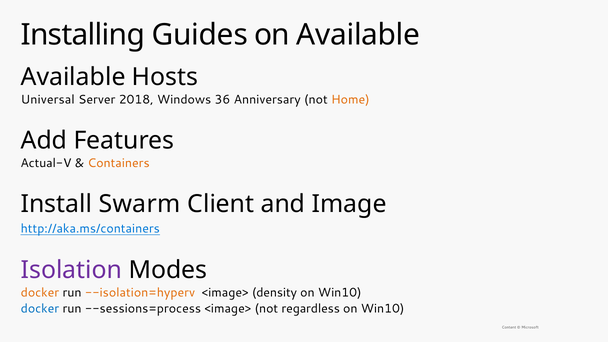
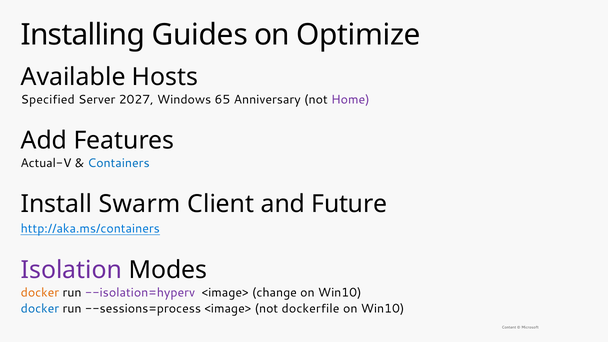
on Available: Available -> Optimize (358, 35)
Universal: Universal -> Specified (48, 100)
2018: 2018 -> 2027 (136, 100)
36: 36 -> 65 (222, 100)
Home colour: orange -> purple (350, 100)
Containers colour: orange -> blue (119, 163)
Image: Image -> Future (349, 204)
--isolation=hyperv colour: orange -> purple (140, 293)
density: density -> change (274, 293)
regardless: regardless -> dockerfile (311, 309)
